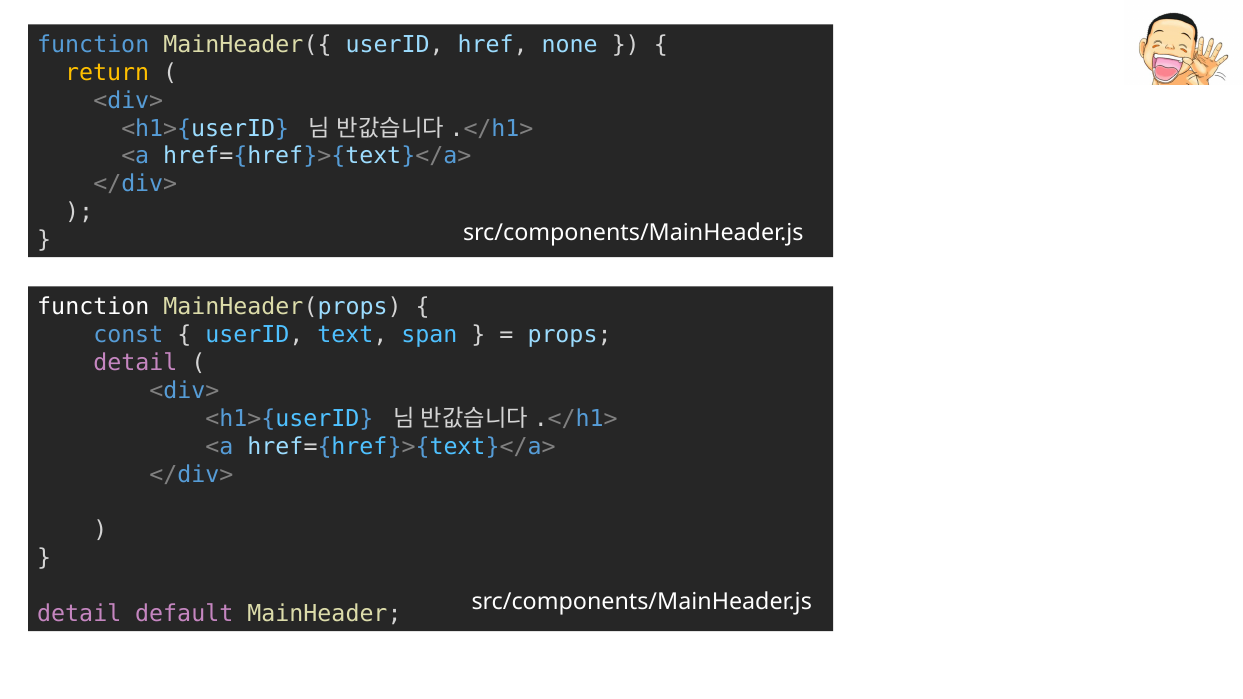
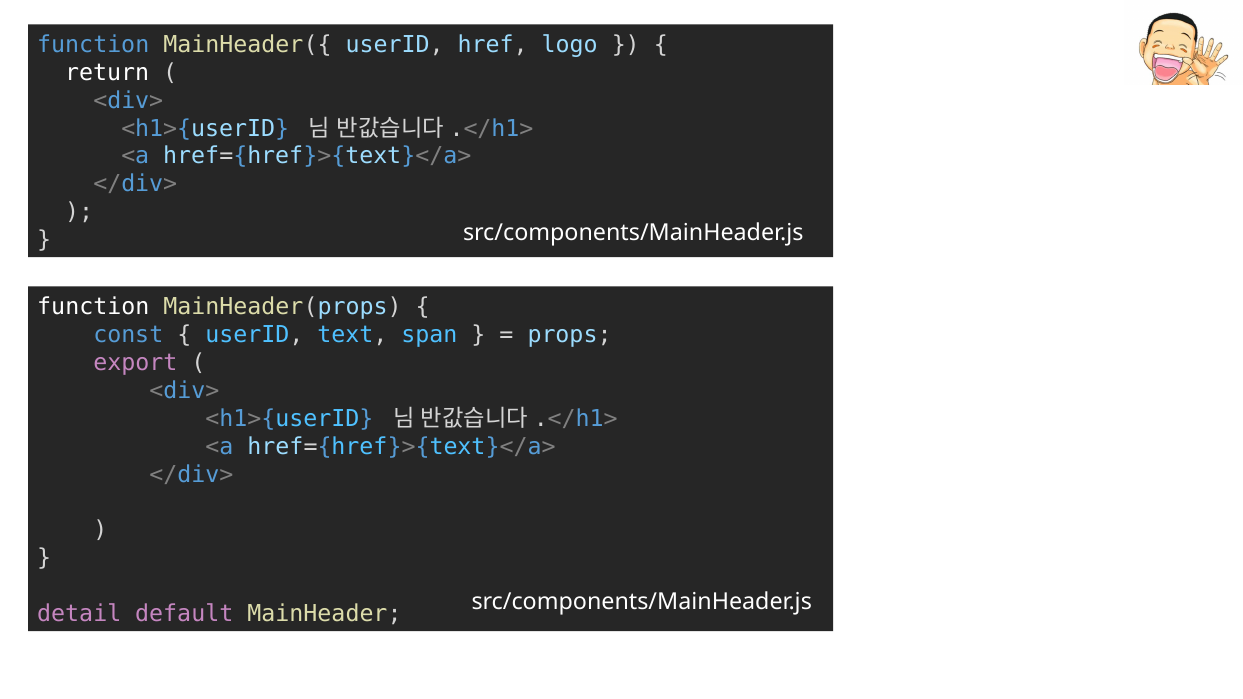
none: none -> logo (570, 44)
return colour: yellow -> white (107, 72)
detail: detail -> export (135, 363)
